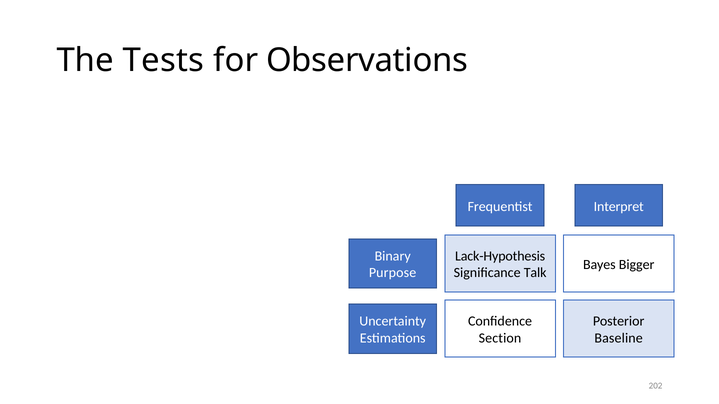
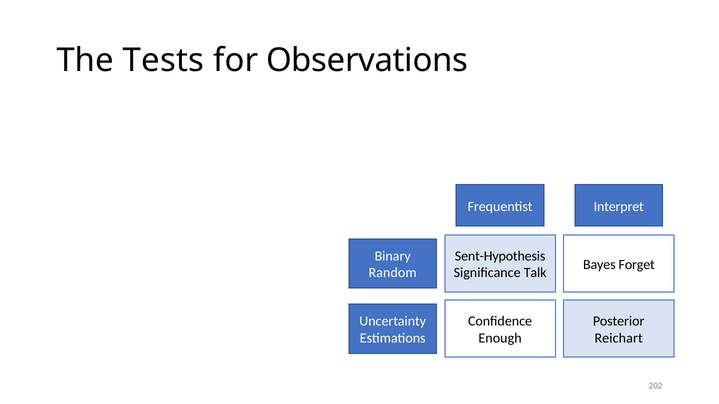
Lack-Hypothesis: Lack-Hypothesis -> Sent-Hypothesis (500, 256)
Bigger: Bigger -> Forget (637, 265)
Purpose: Purpose -> Random (393, 273)
Section: Section -> Enough (500, 338)
Baseline: Baseline -> Reichart (619, 338)
